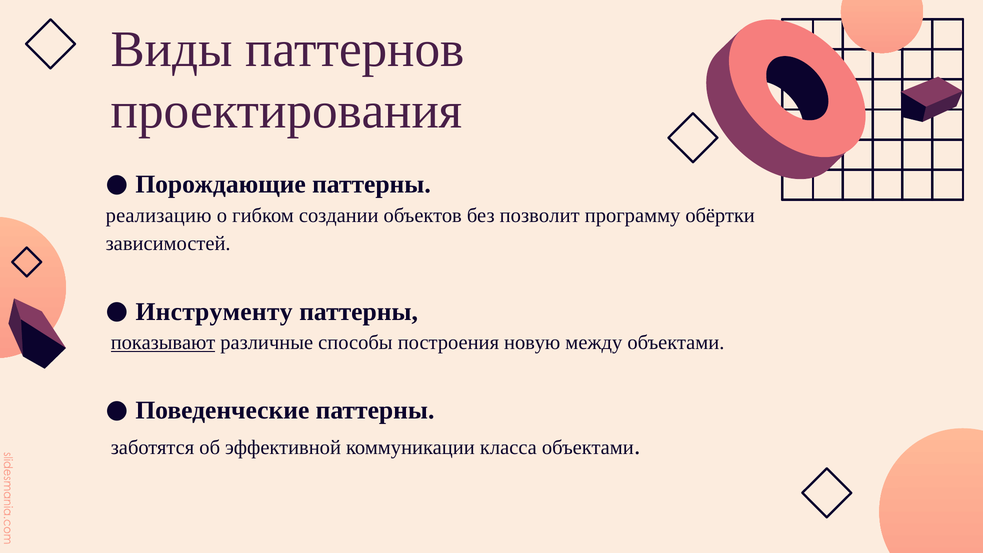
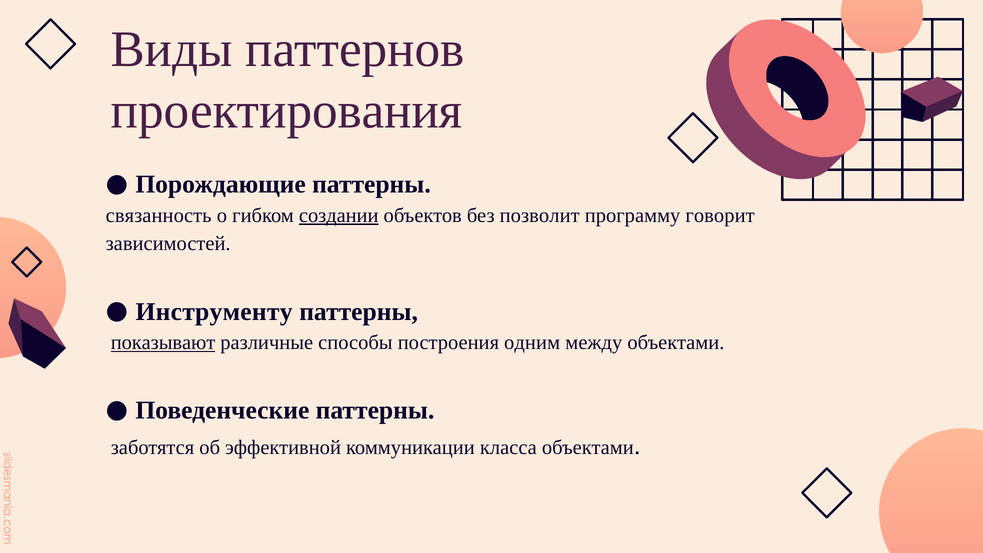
реализацию: реализацию -> связанность (159, 215)
создании underline: none -> present (339, 215)
обёртки: обёртки -> говорит (720, 215)
новую: новую -> одним (532, 343)
